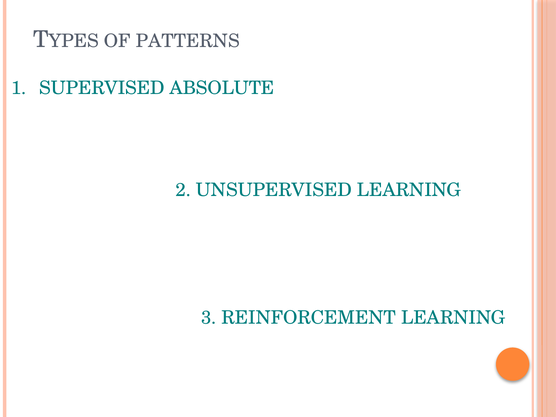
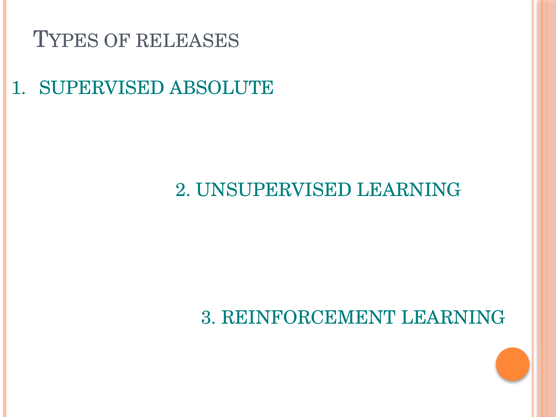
PATTERNS: PATTERNS -> RELEASES (188, 41)
